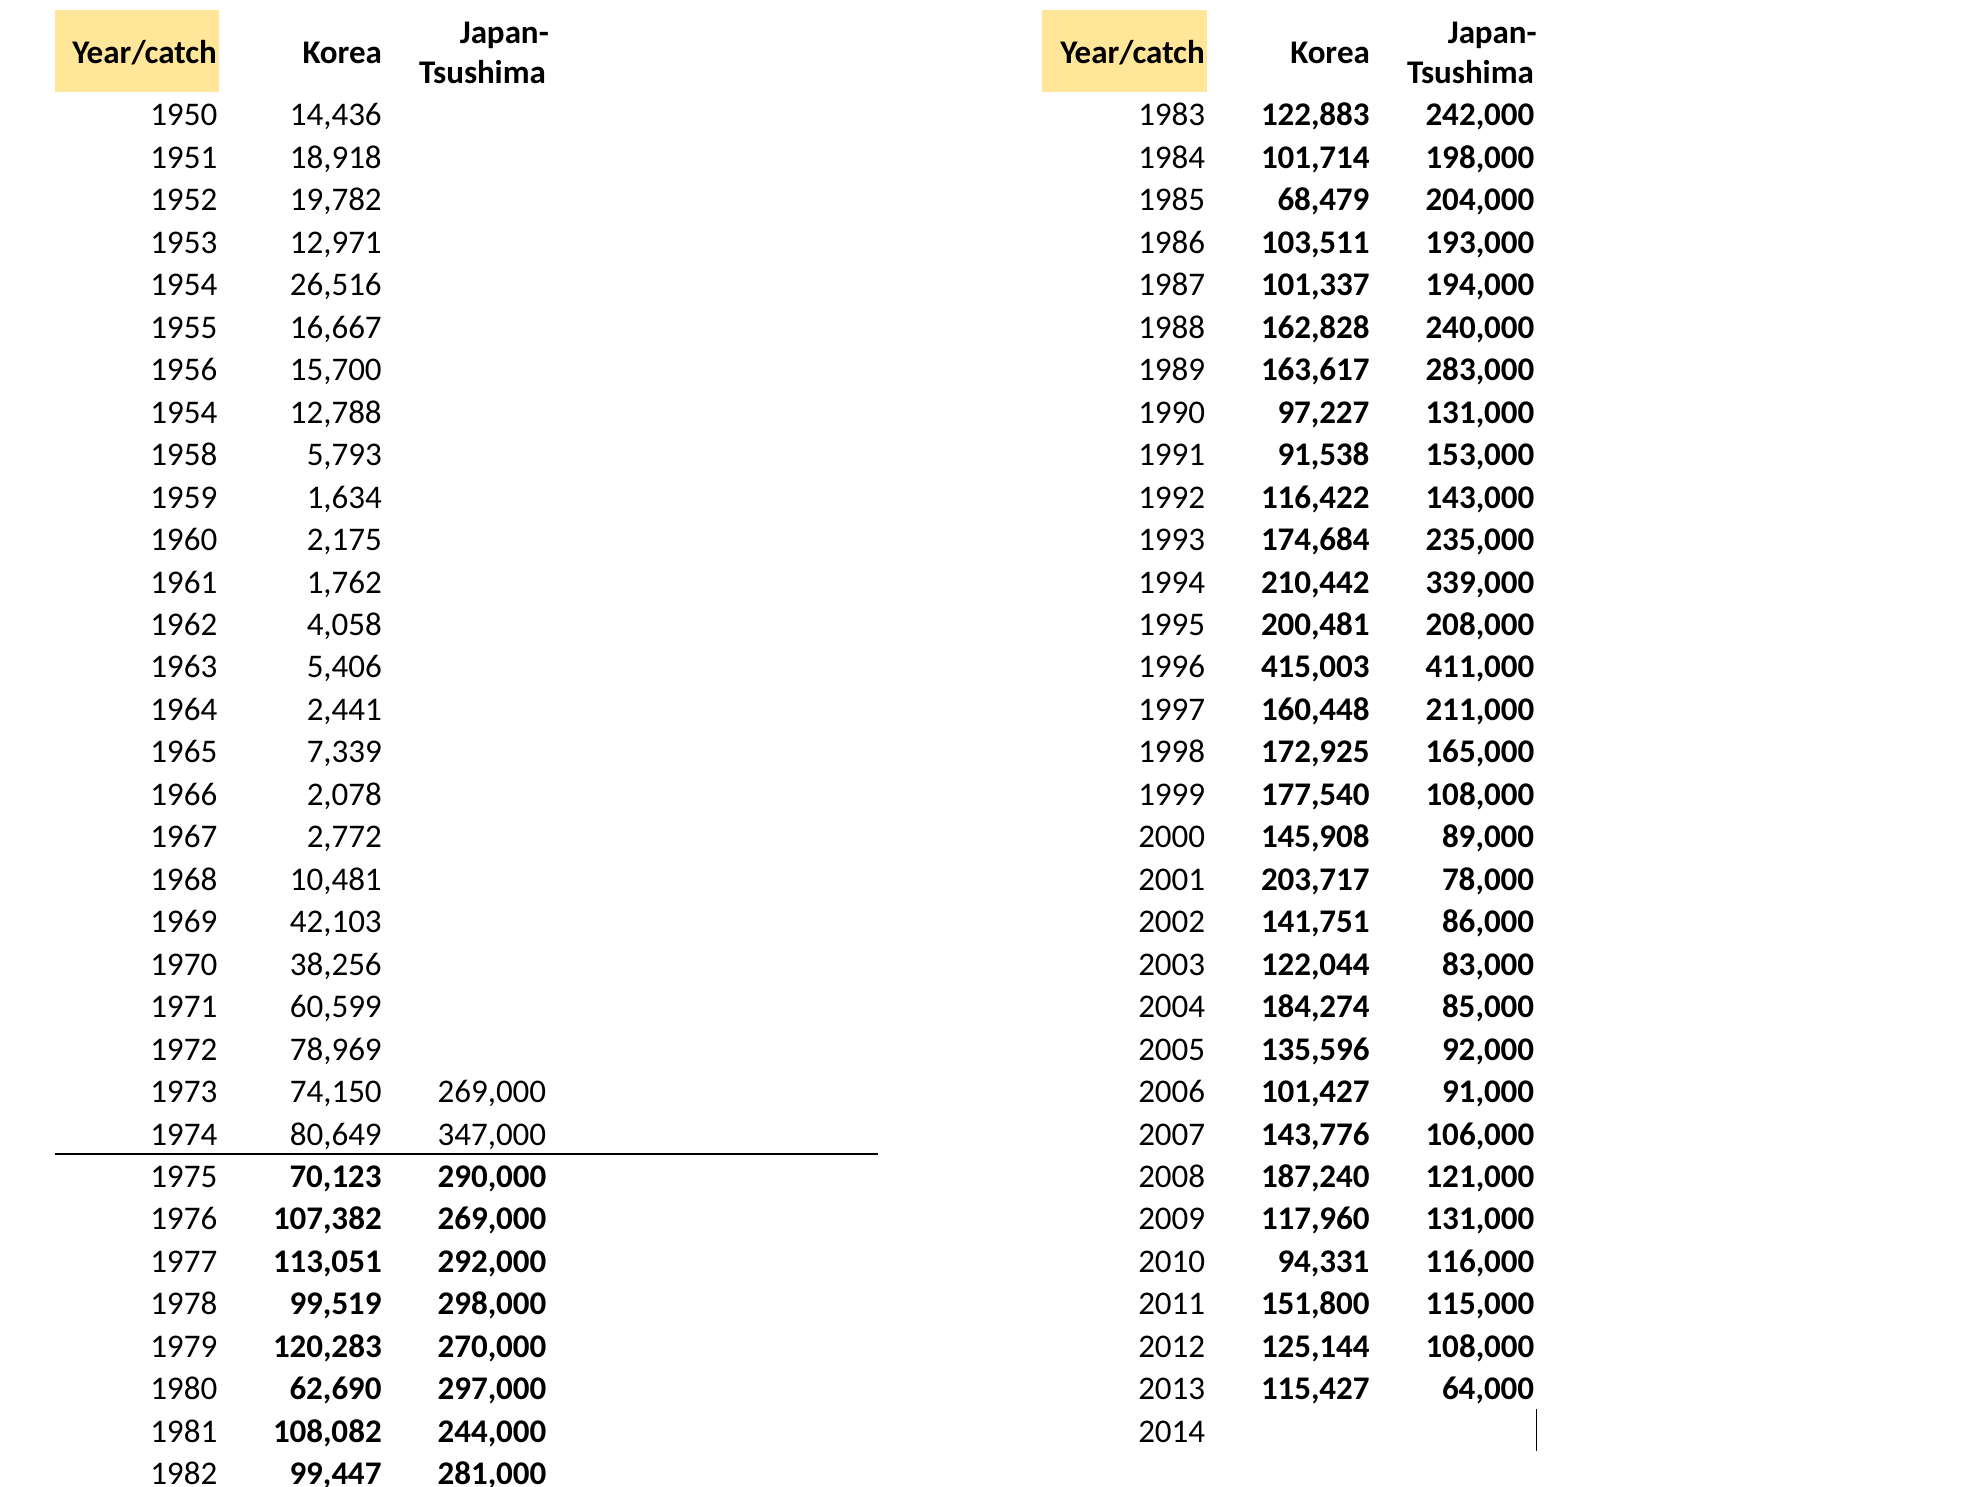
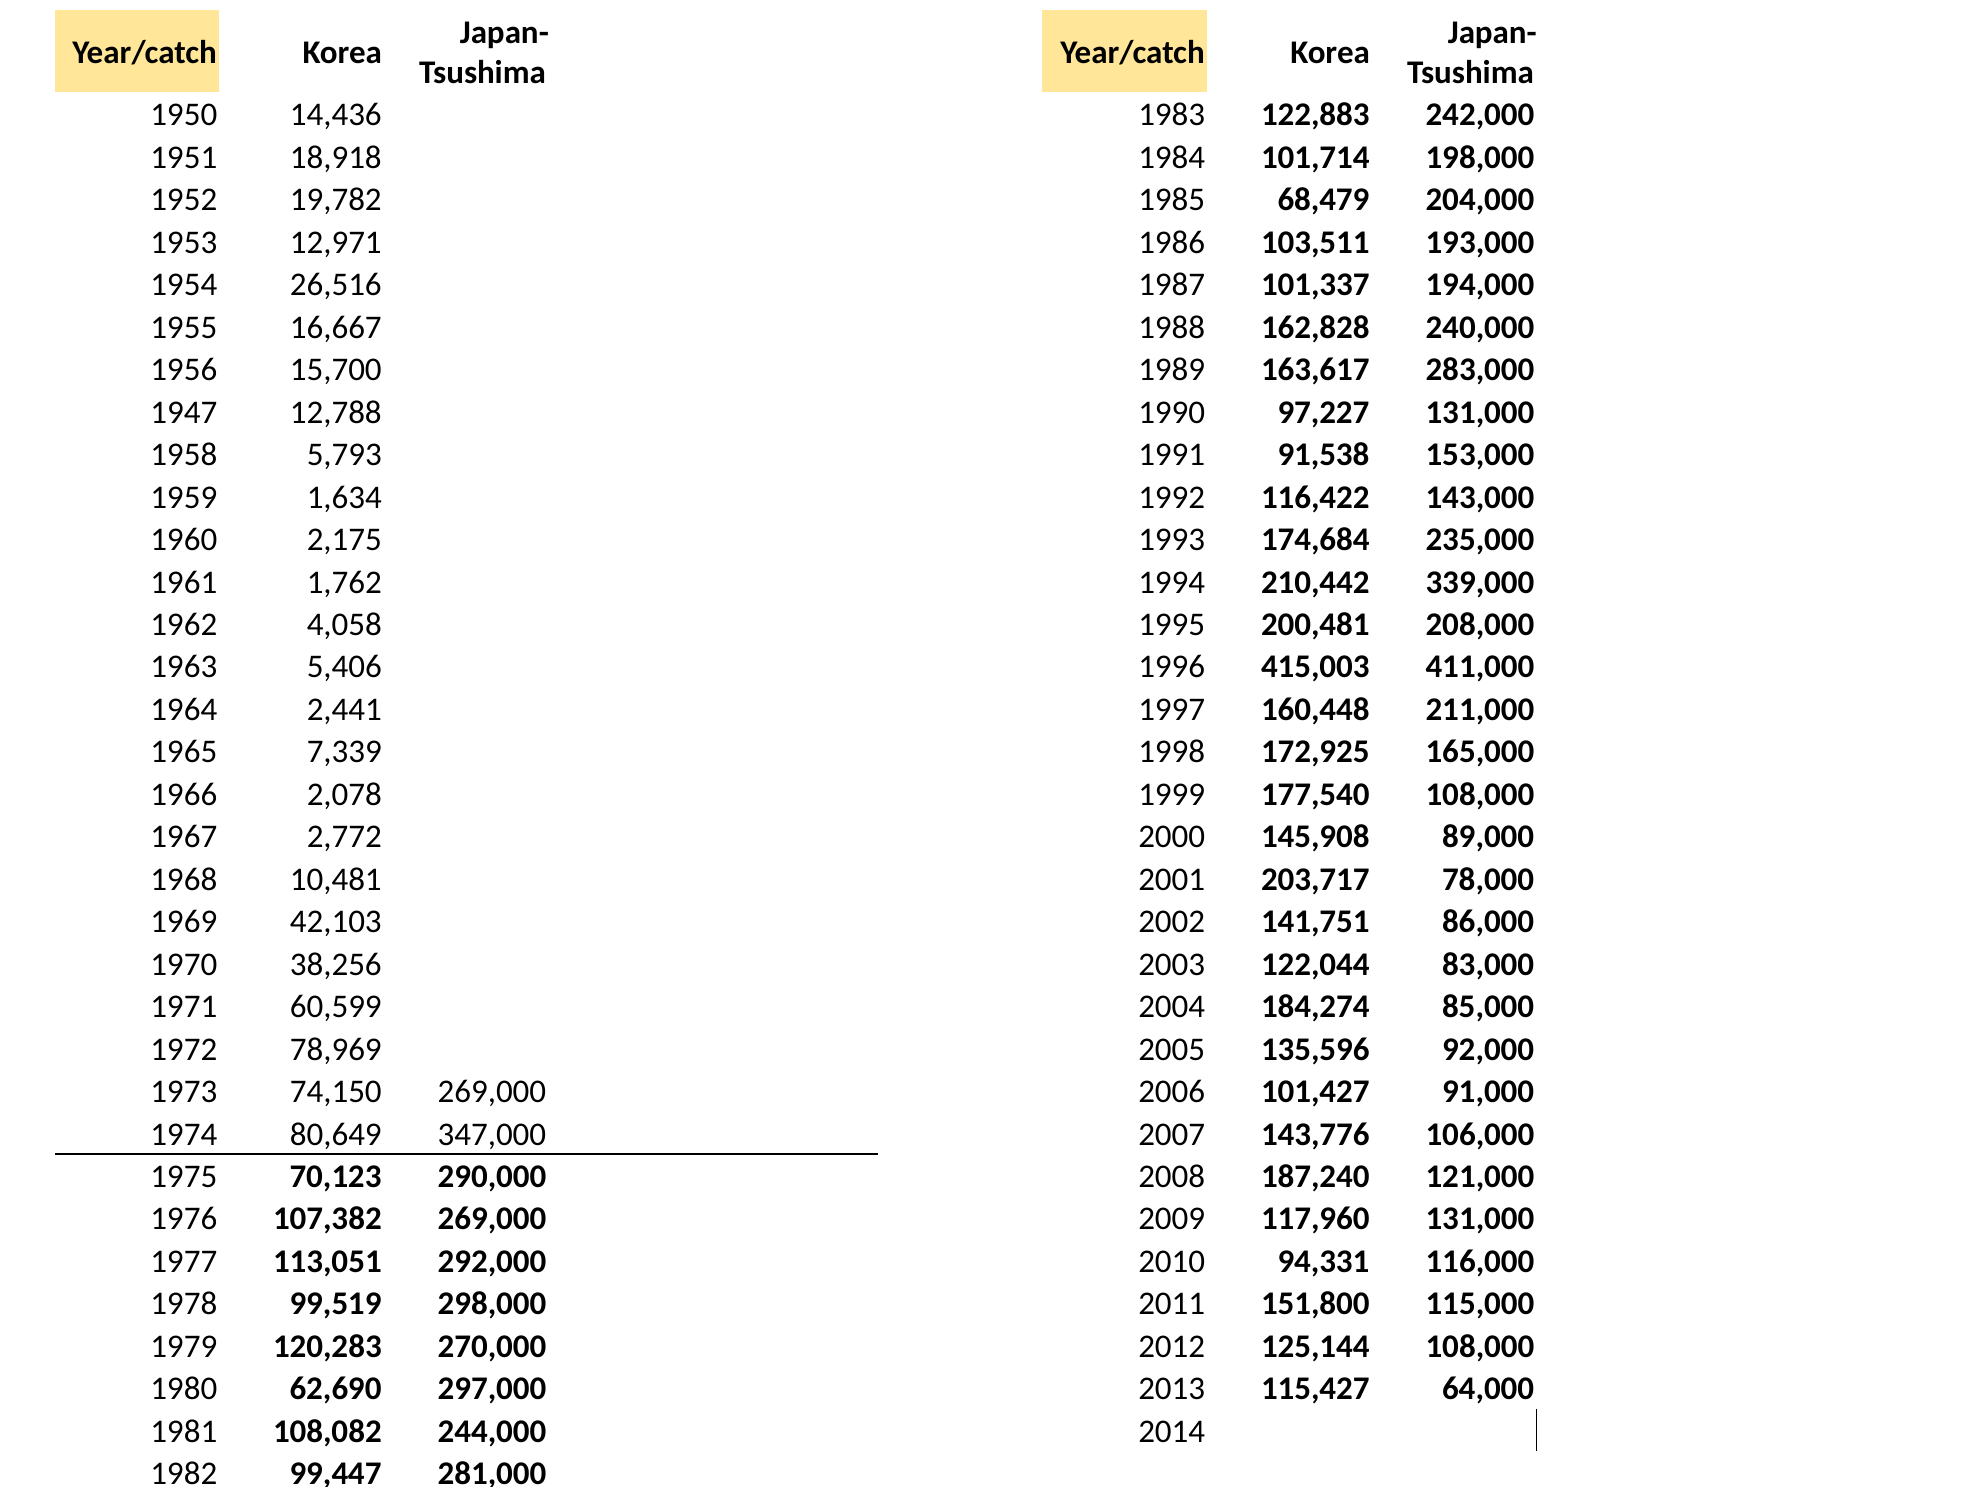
1954: 1954 -> 1947 (184, 412)
